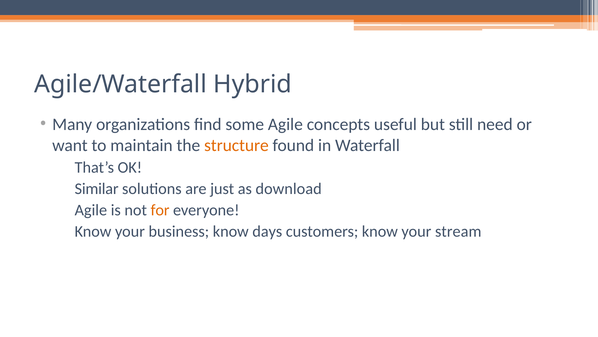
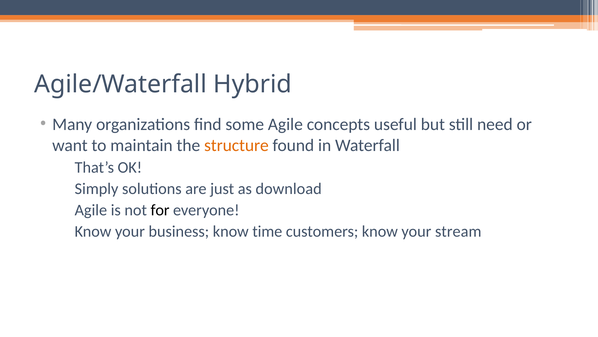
Similar: Similar -> Simply (97, 188)
for colour: orange -> black (160, 210)
days: days -> time (267, 231)
